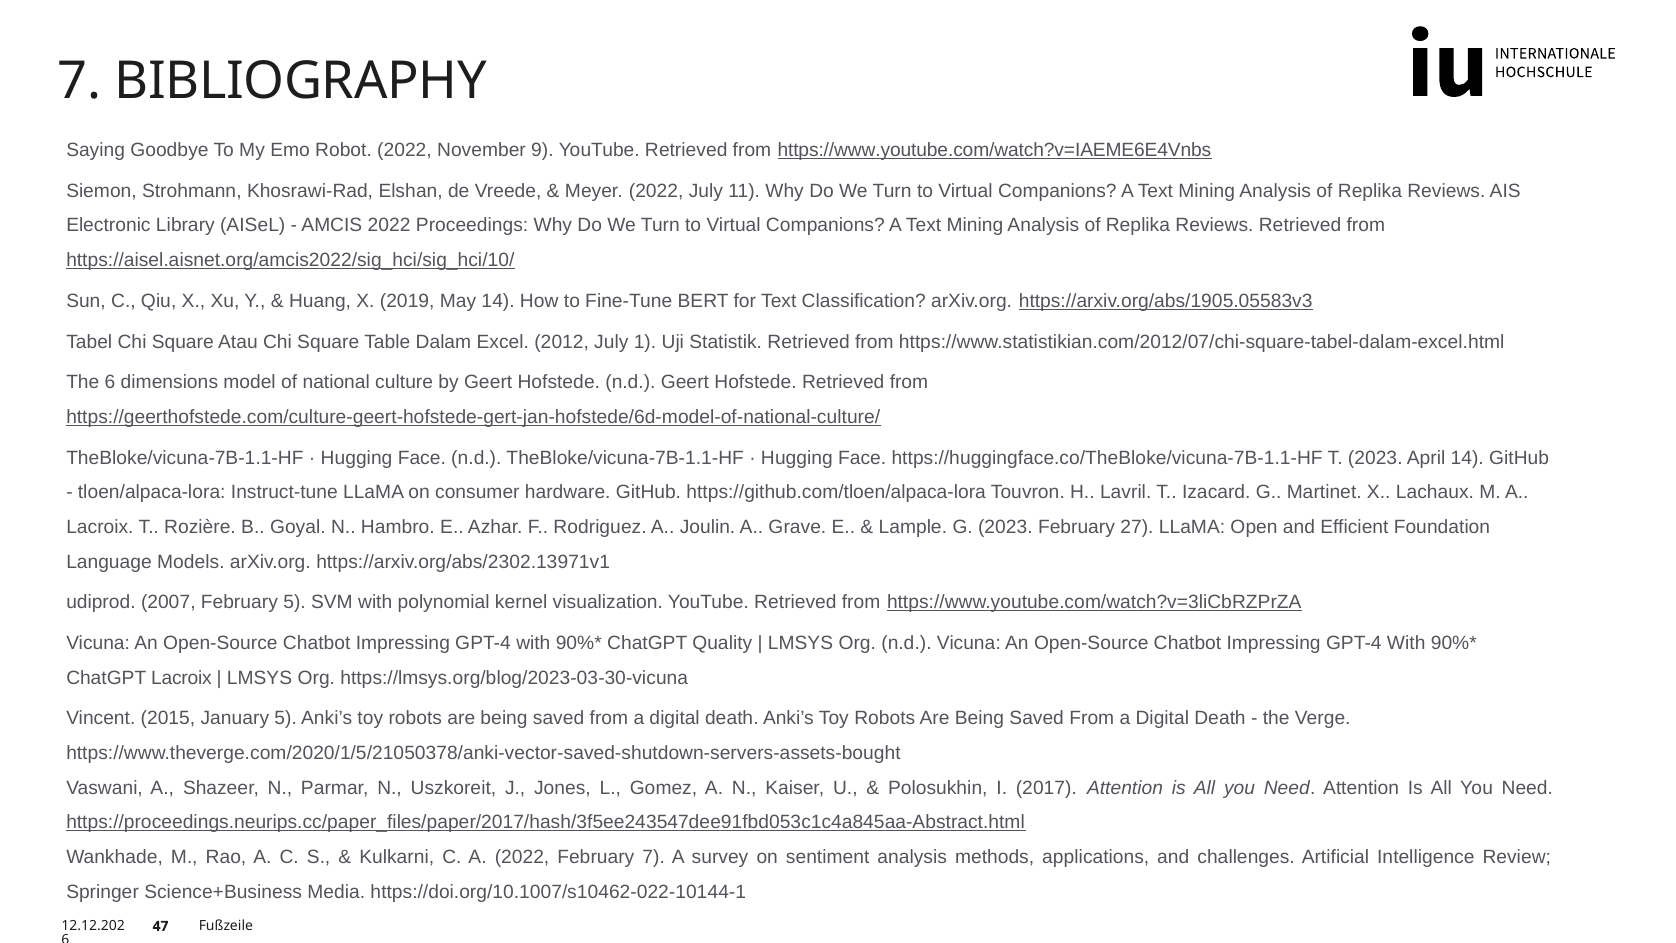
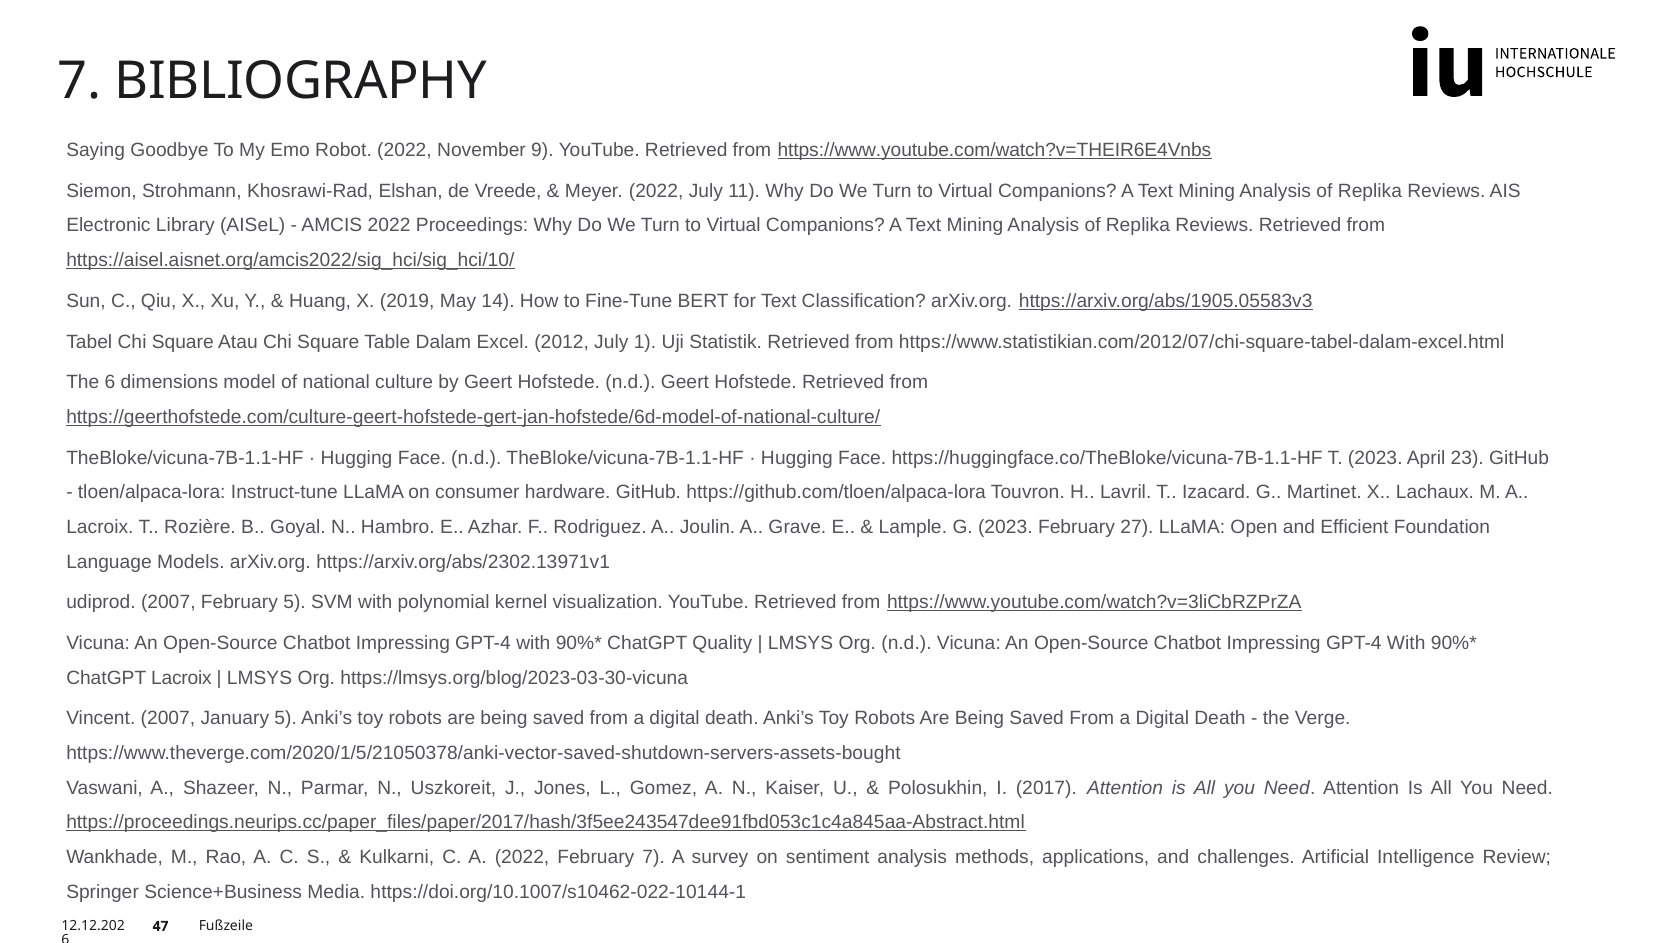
https://www.youtube.com/watch?v=IAEME6E4Vnbs: https://www.youtube.com/watch?v=IAEME6E4Vnbs -> https://www.youtube.com/watch?v=THEIR6E4Vnbs (994, 150)
April 14: 14 -> 23 (1467, 458)
Vincent 2015: 2015 -> 2007 (168, 718)
